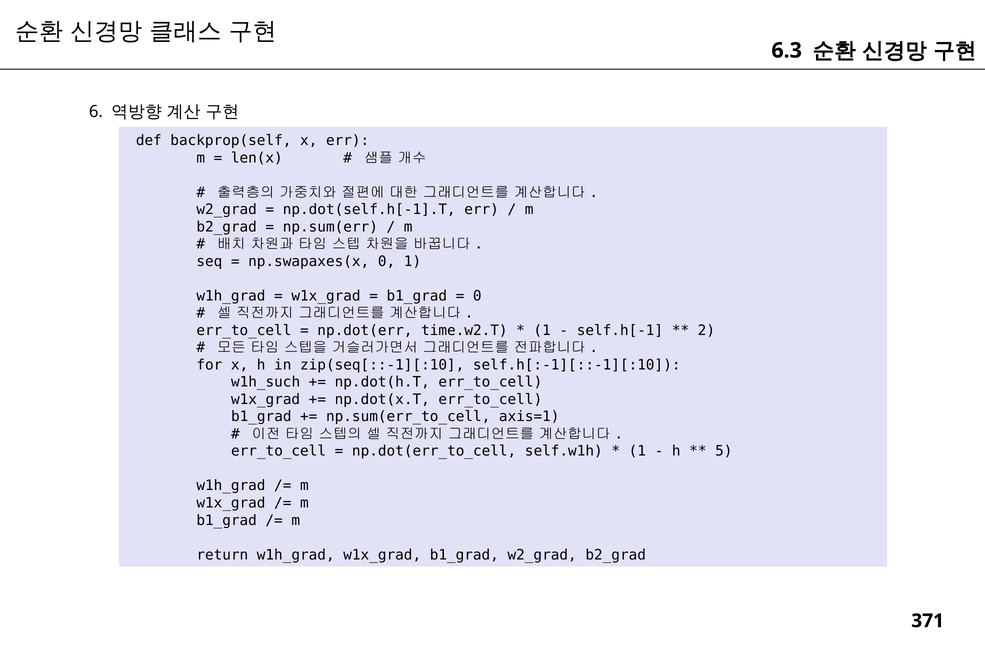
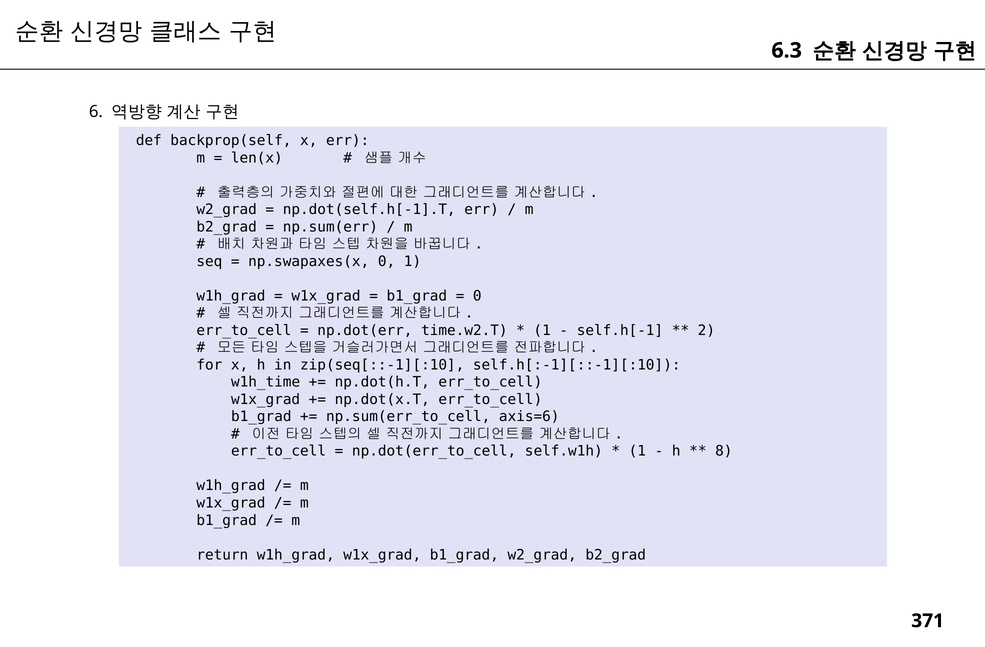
w1h_such: w1h_such -> w1h_time (266, 382)
axis=1: axis=1 -> axis=6 (529, 417)
5: 5 -> 8 (724, 451)
